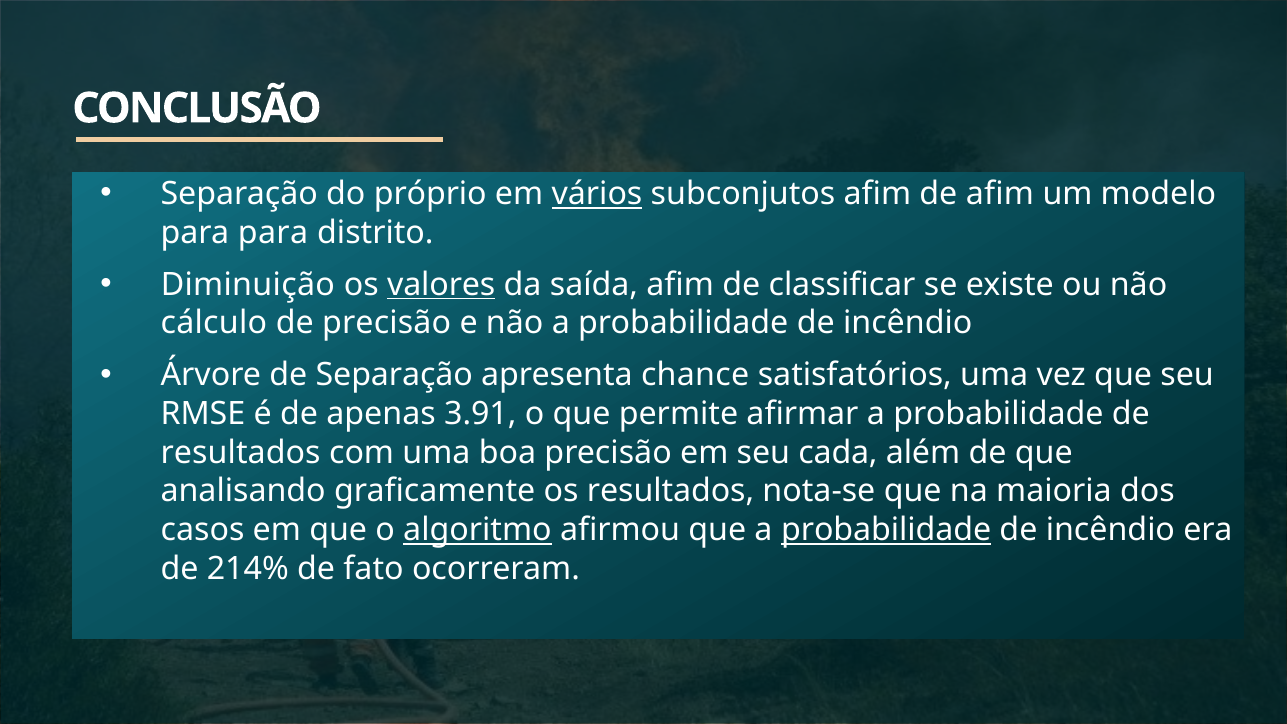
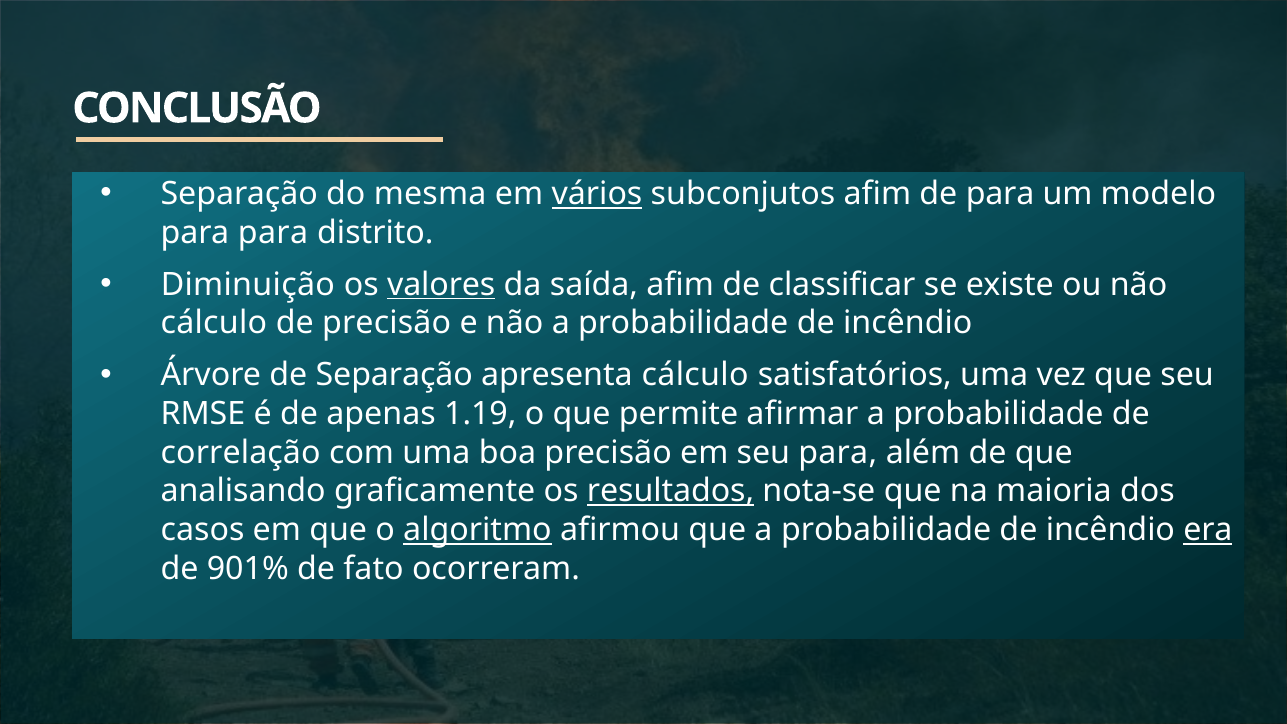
próprio: próprio -> mesma (430, 194)
de afim: afim -> para (1000, 194)
apresenta chance: chance -> cálculo (695, 375)
3.91: 3.91 -> 1.19 (480, 414)
resultados: resultados -> correlação (241, 453)
seu cada: cada -> para (838, 453)
resultados underline: none -> present (671, 491)
probabilidade underline: present -> none (886, 530)
era underline: none -> present (1208, 530)
214%: 214% -> 901% (248, 568)
